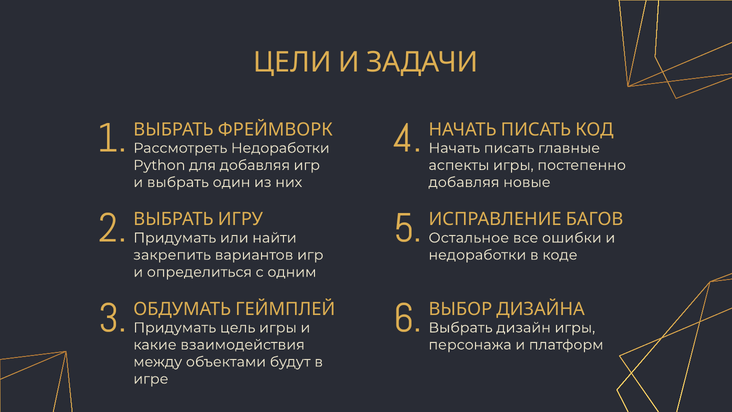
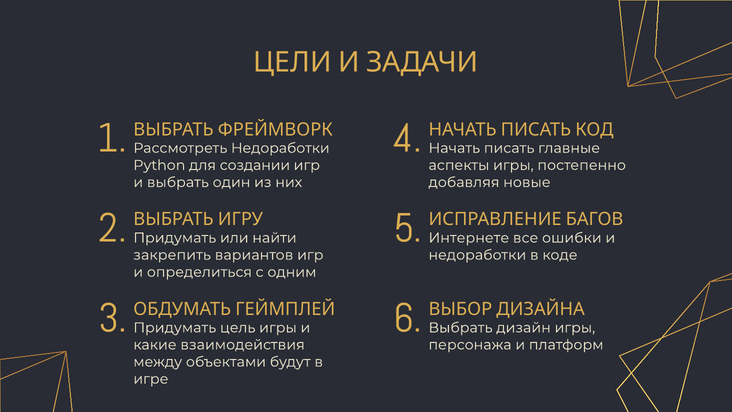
для добавляя: добавляя -> создании (255, 165)
Остальное: Остальное -> Интернете (469, 238)
